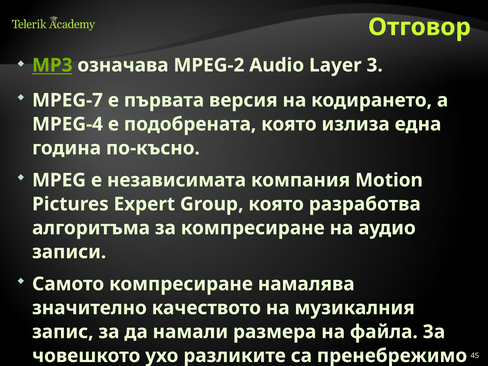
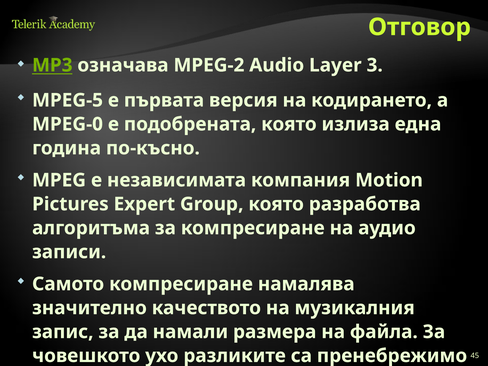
MPEG-7: MPEG-7 -> MPEG-5 (68, 100)
MPEG-4: MPEG-4 -> MPEG-0 (68, 124)
